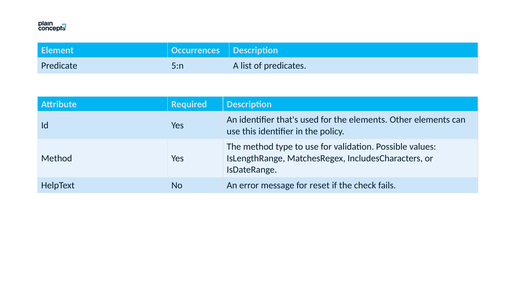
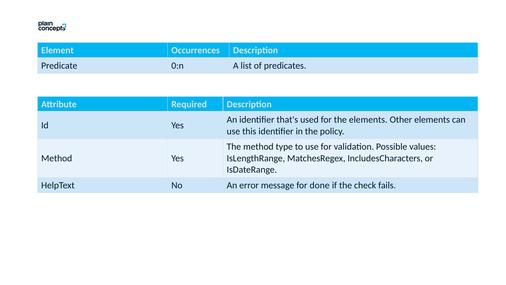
5:n: 5:n -> 0:n (178, 66)
reset: reset -> done (320, 185)
